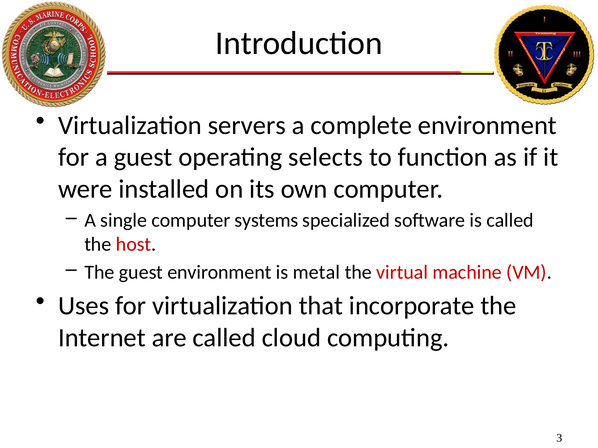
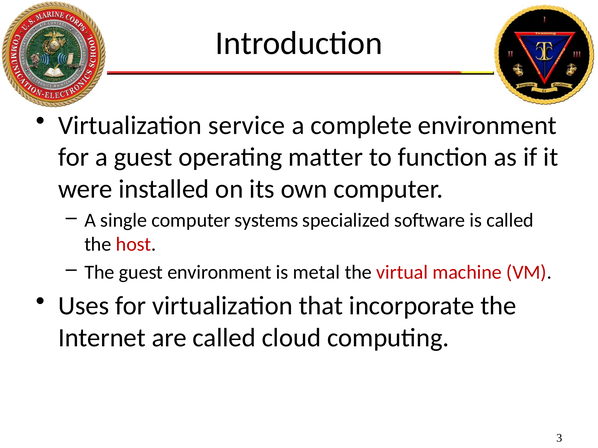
servers: servers -> service (247, 125)
selects: selects -> matter (326, 157)
